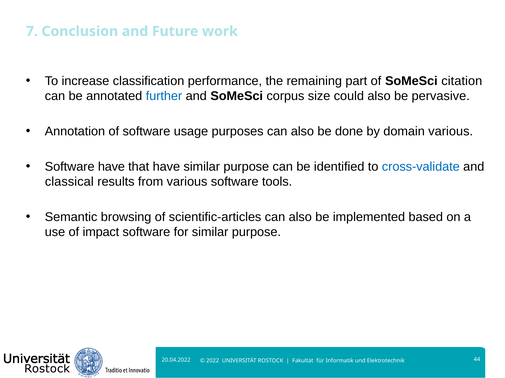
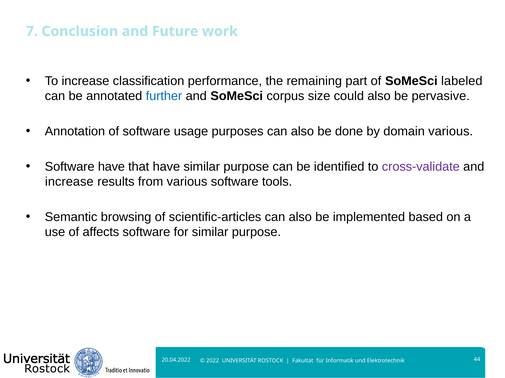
citation: citation -> labeled (462, 81)
cross-validate colour: blue -> purple (421, 167)
classical: classical -> increase (69, 182)
impact: impact -> affects (101, 233)
